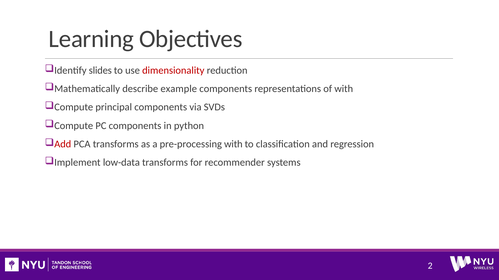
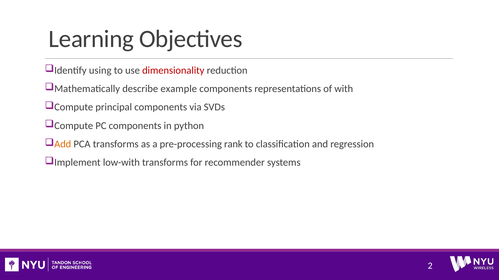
slides: slides -> using (100, 70)
Add colour: red -> orange (63, 144)
pre-processing with: with -> rank (233, 144)
low-data: low-data -> low-with (121, 163)
